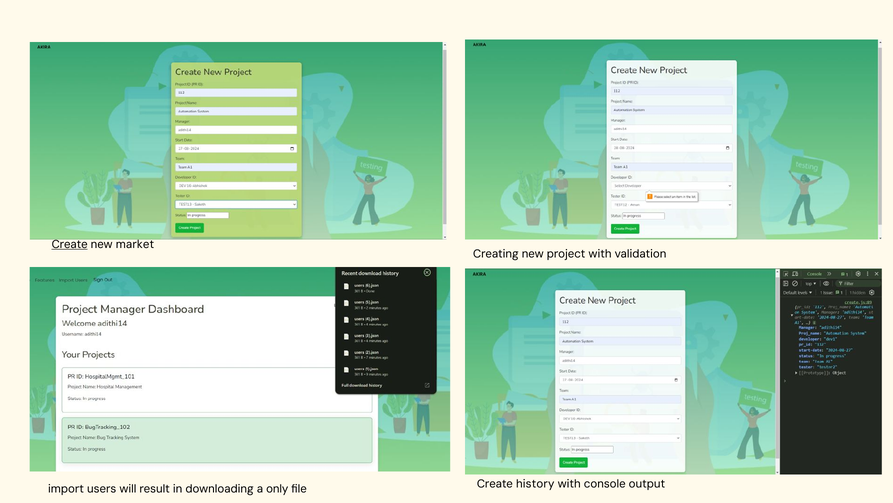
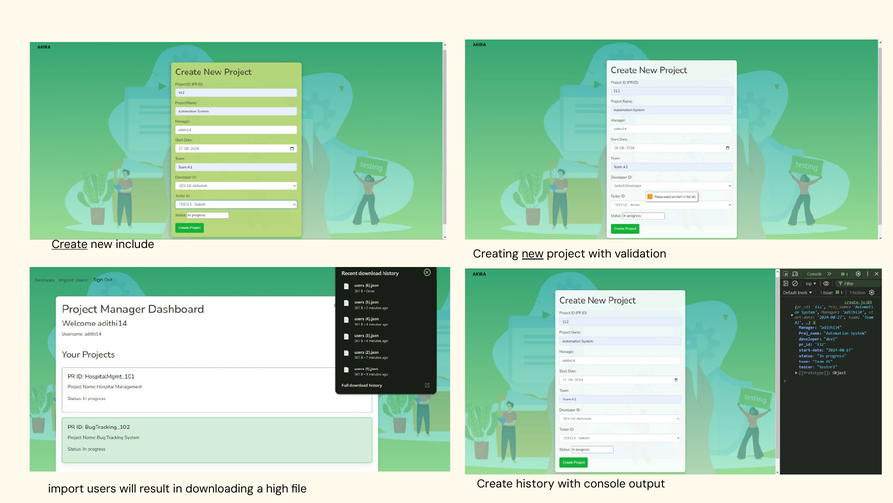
market: market -> include (135, 244)
new underline: none -> present (533, 254)
only: only -> high (277, 488)
